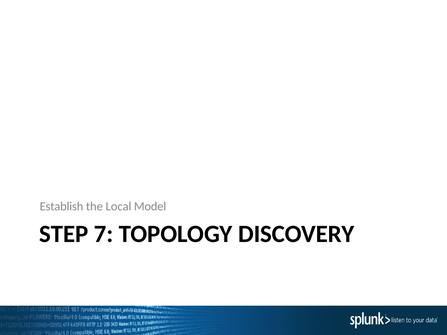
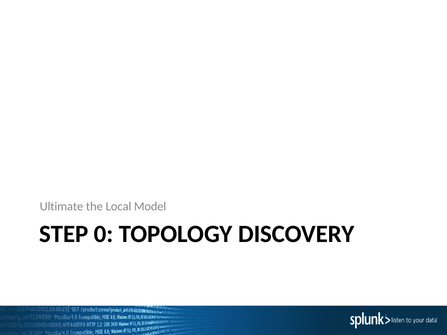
Establish: Establish -> Ultimate (61, 207)
7: 7 -> 0 (104, 234)
